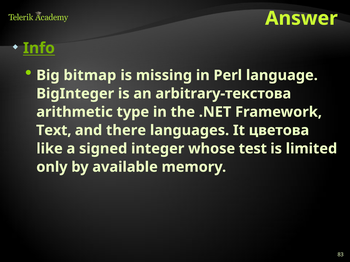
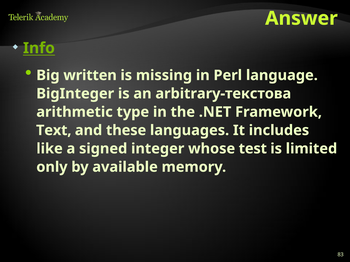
bitmap: bitmap -> written (90, 75)
there: there -> these (126, 131)
цветова: цветова -> includes (279, 131)
